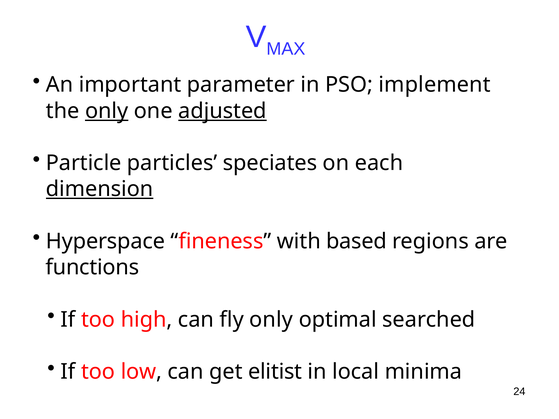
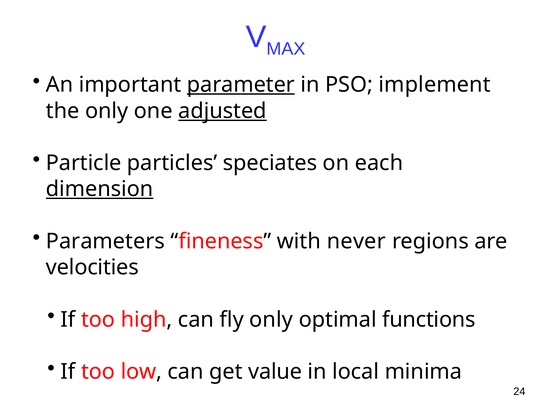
parameter underline: none -> present (241, 85)
only underline: present -> none (107, 111)
Hyperspace: Hyperspace -> Parameters (105, 241)
based: based -> never (356, 241)
functions: functions -> velocities (92, 268)
searched: searched -> functions (429, 320)
elitist: elitist -> value (275, 372)
